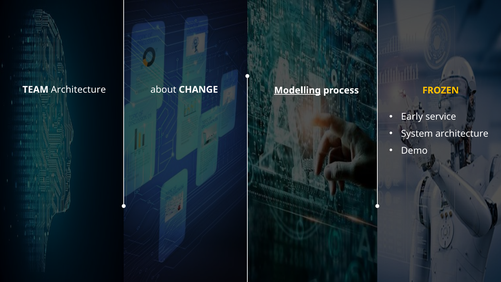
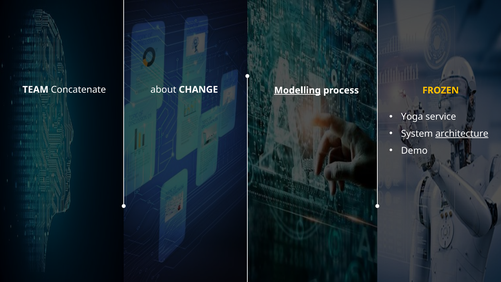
TEAM Architecture: Architecture -> Concatenate (78, 90)
Early: Early -> Yoga (412, 117)
architecture underline: none -> present (462, 134)
